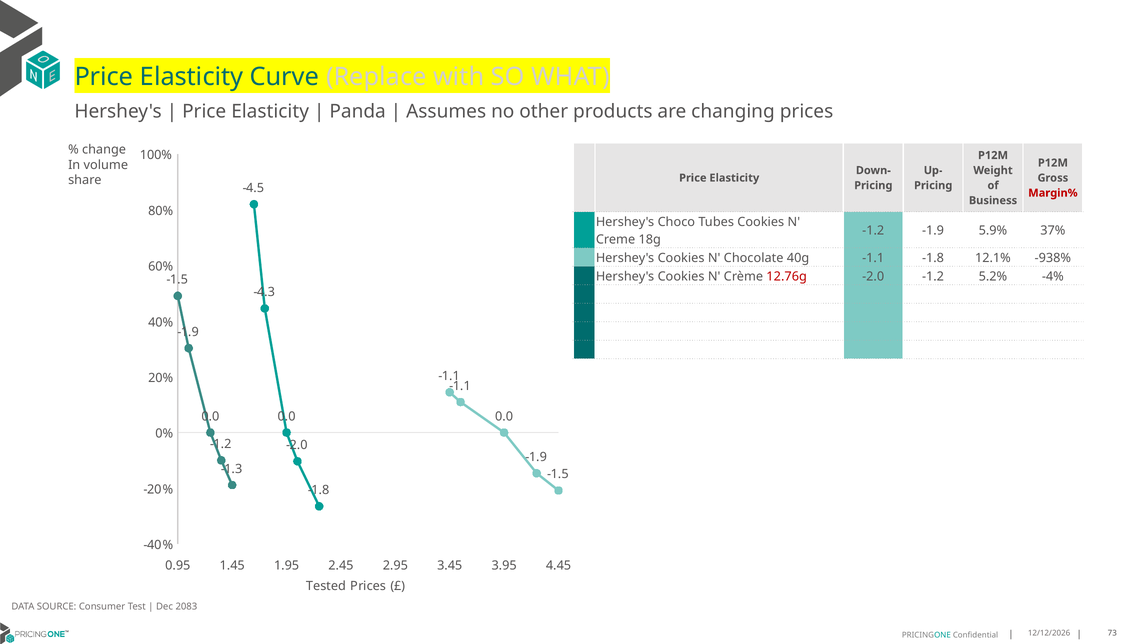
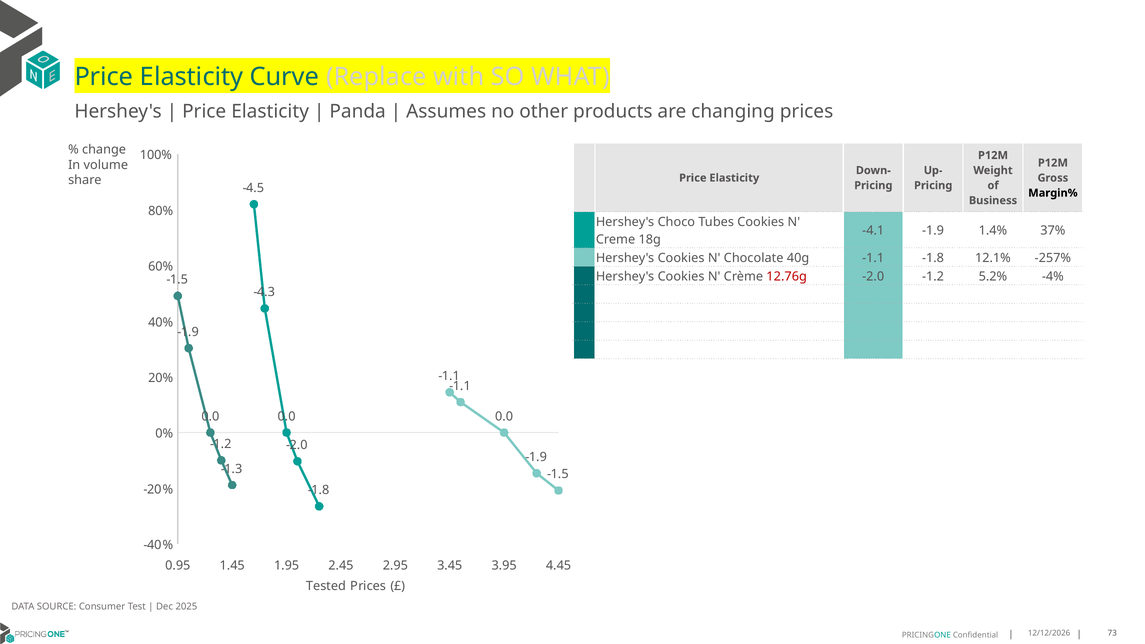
Margin% colour: red -> black (1053, 193)
-1.2: -1.2 -> -4.1 (873, 231)
5.9%: 5.9% -> 1.4% (993, 231)
-938%: -938% -> -257% (1053, 258)
2083: 2083 -> 2025 (186, 607)
